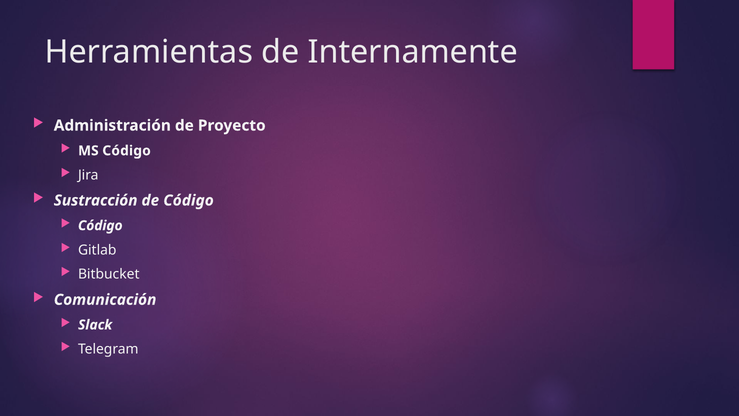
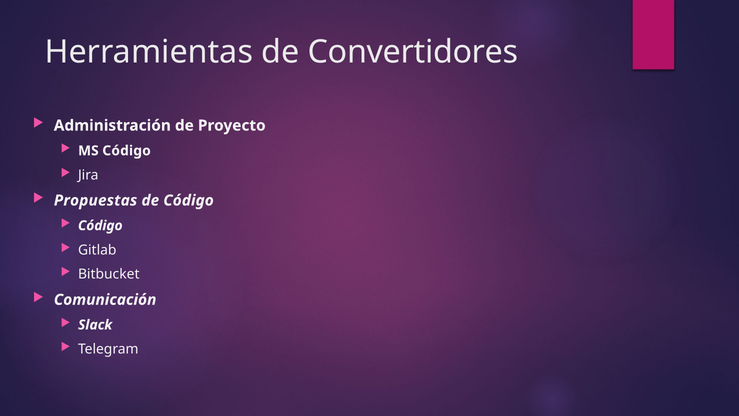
Internamente: Internamente -> Convertidores (413, 52)
Sustracción: Sustracción -> Propuestas (96, 200)
